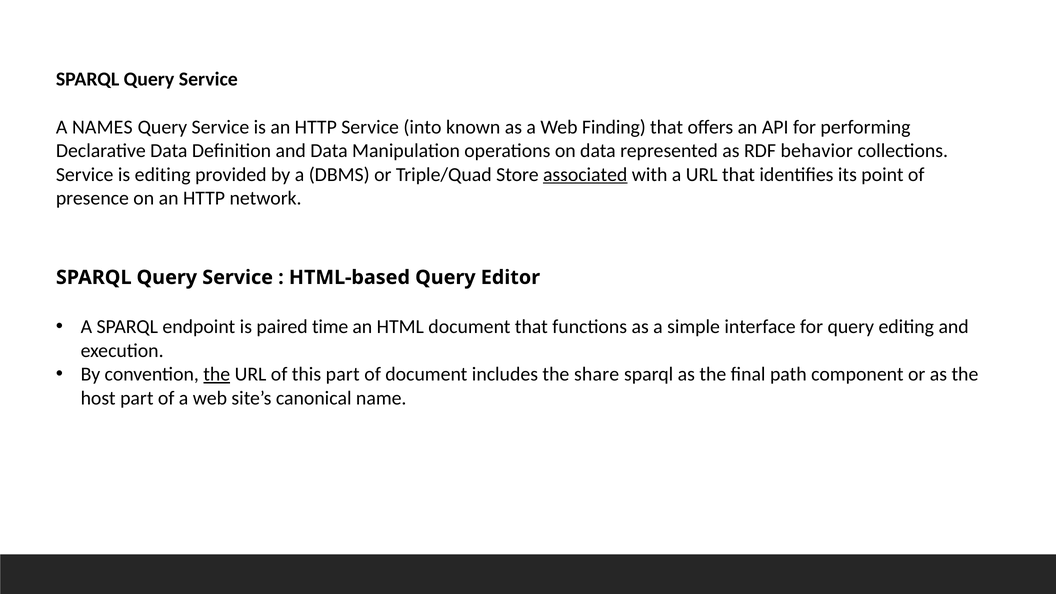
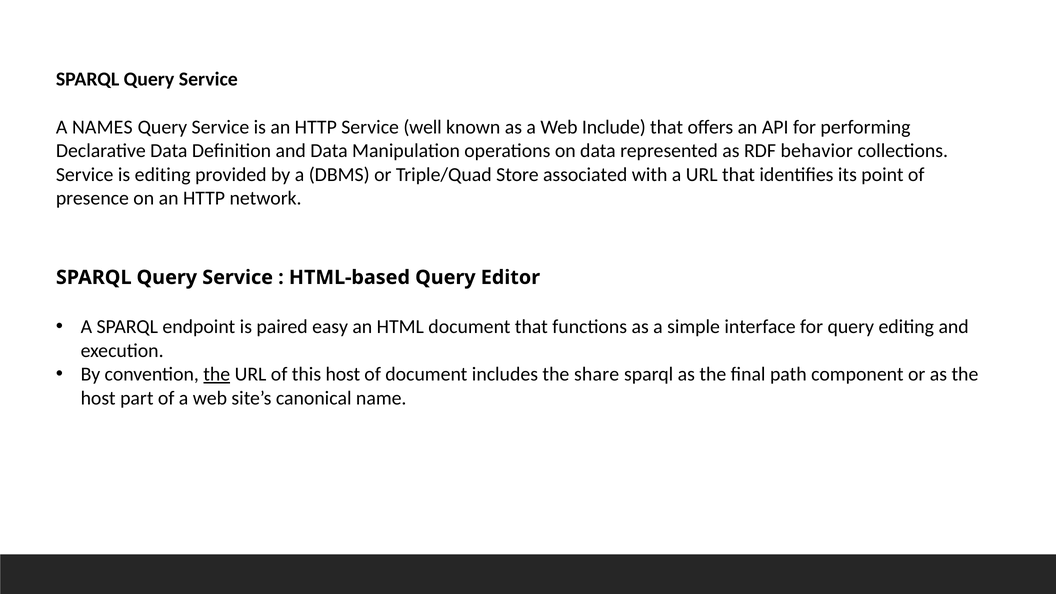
into: into -> well (423, 127)
Finding: Finding -> Include (614, 127)
associated underline: present -> none (585, 175)
time: time -> easy (330, 327)
this part: part -> host (343, 374)
